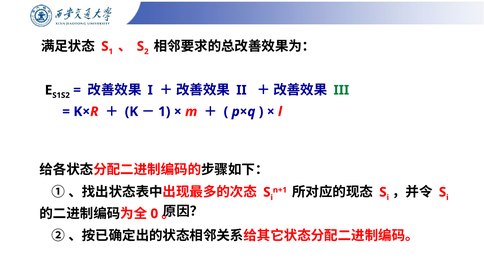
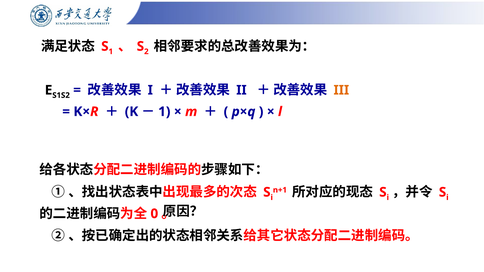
III colour: green -> orange (341, 90)
